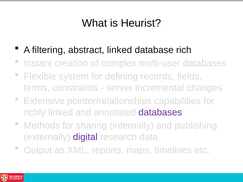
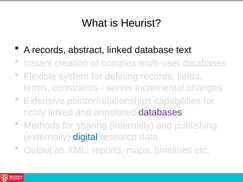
A filtering: filtering -> records (49, 50)
rich: rich -> text (184, 50)
digital colour: purple -> blue (85, 137)
